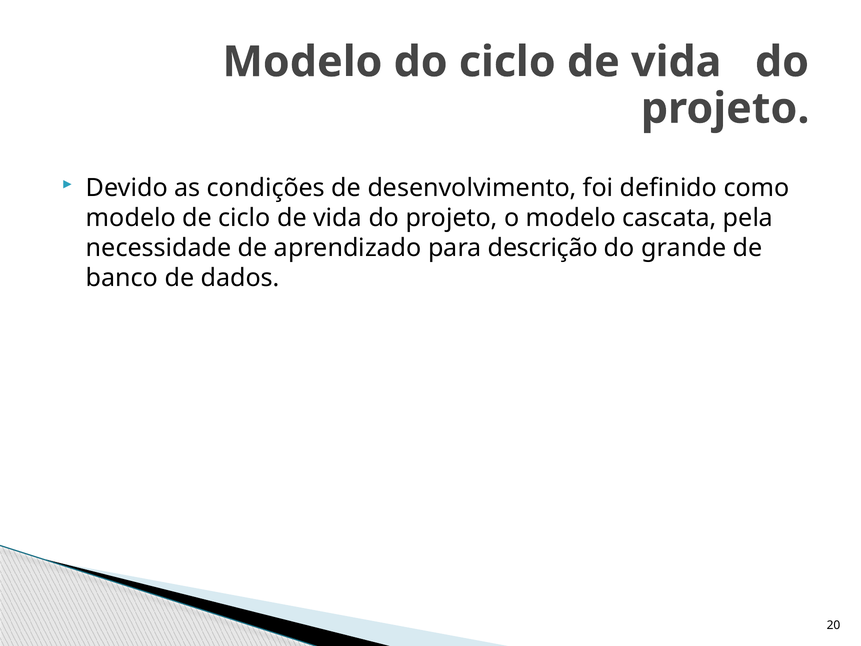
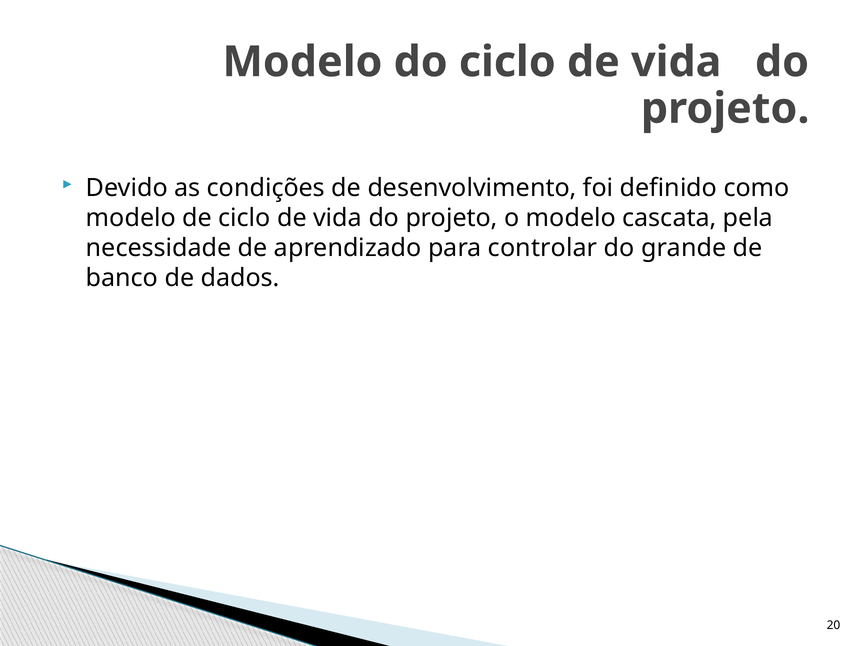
descrição: descrição -> controlar (543, 248)
